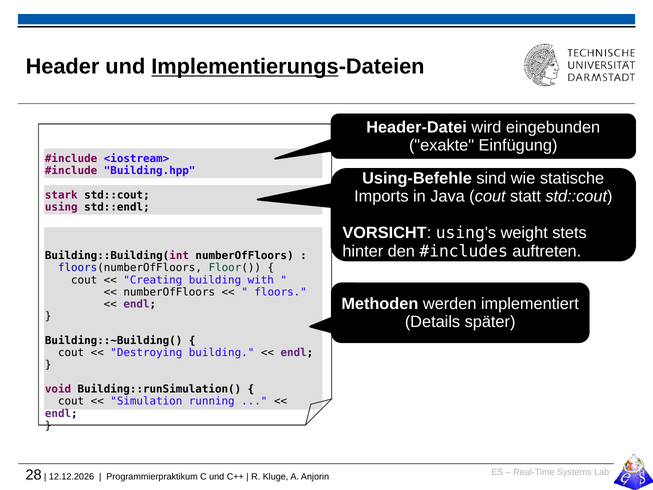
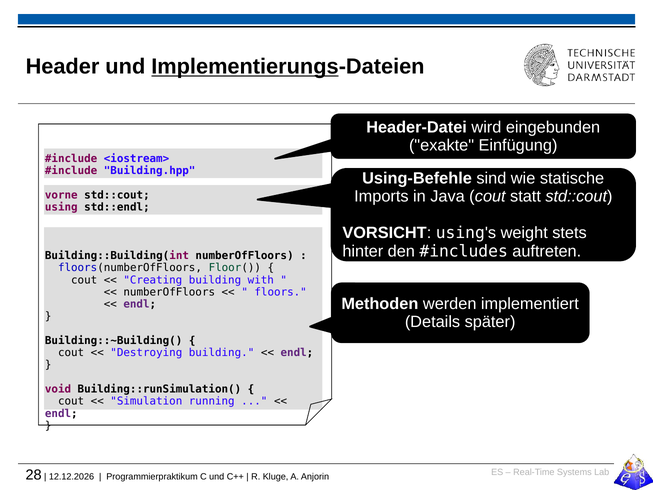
stark: stark -> vorne (61, 195)
